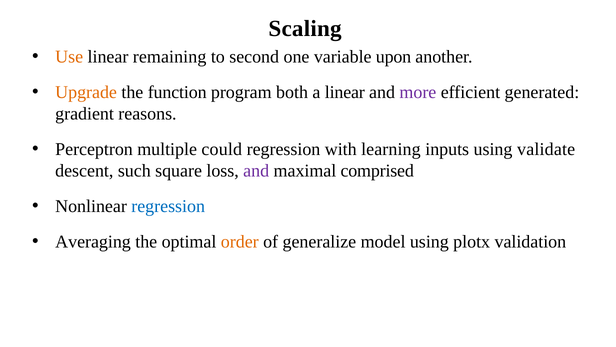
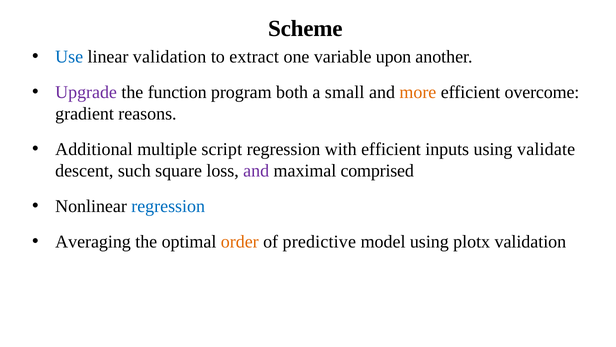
Scaling: Scaling -> Scheme (305, 29)
Use colour: orange -> blue (69, 57)
linear remaining: remaining -> validation (170, 57)
second: second -> extract (254, 57)
Upgrade colour: orange -> purple (86, 92)
a linear: linear -> small (345, 92)
more colour: purple -> orange (418, 92)
generated: generated -> overcome (542, 92)
Perceptron: Perceptron -> Additional (94, 149)
could: could -> script (222, 149)
with learning: learning -> efficient (391, 149)
generalize: generalize -> predictive (319, 242)
